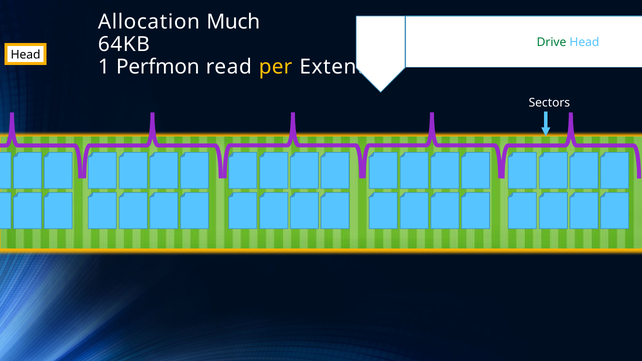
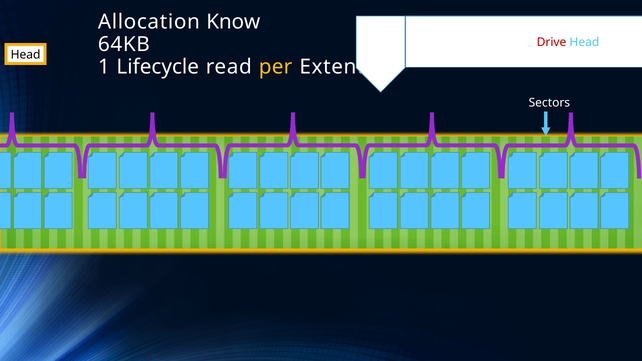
Much: Much -> Know (233, 22)
Drive colour: green -> red (552, 42)
Perfmon: Perfmon -> Lifecycle (158, 67)
